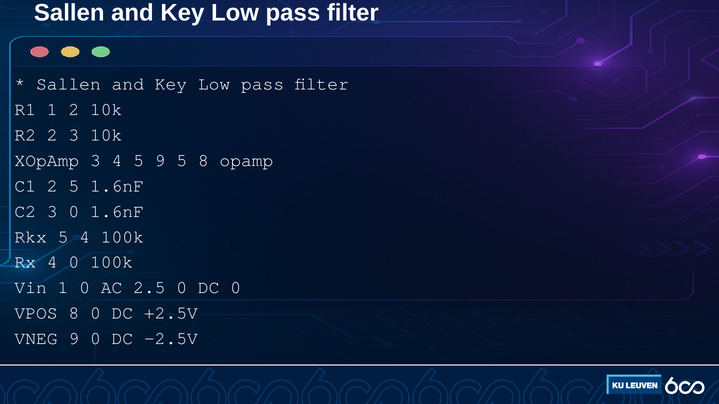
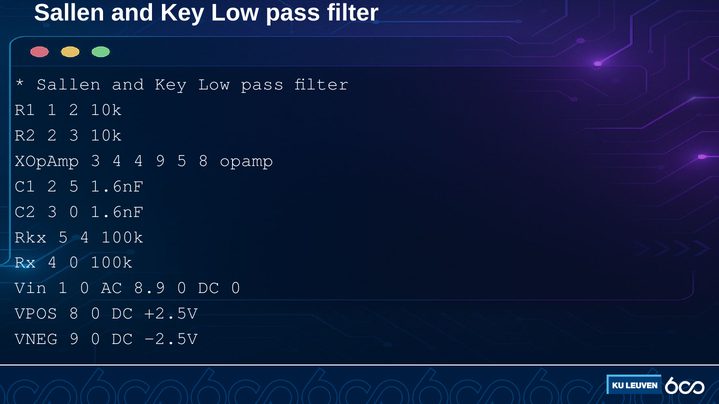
4 5: 5 -> 4 (139, 160)
2.5: 2.5 -> 8.9 (149, 288)
